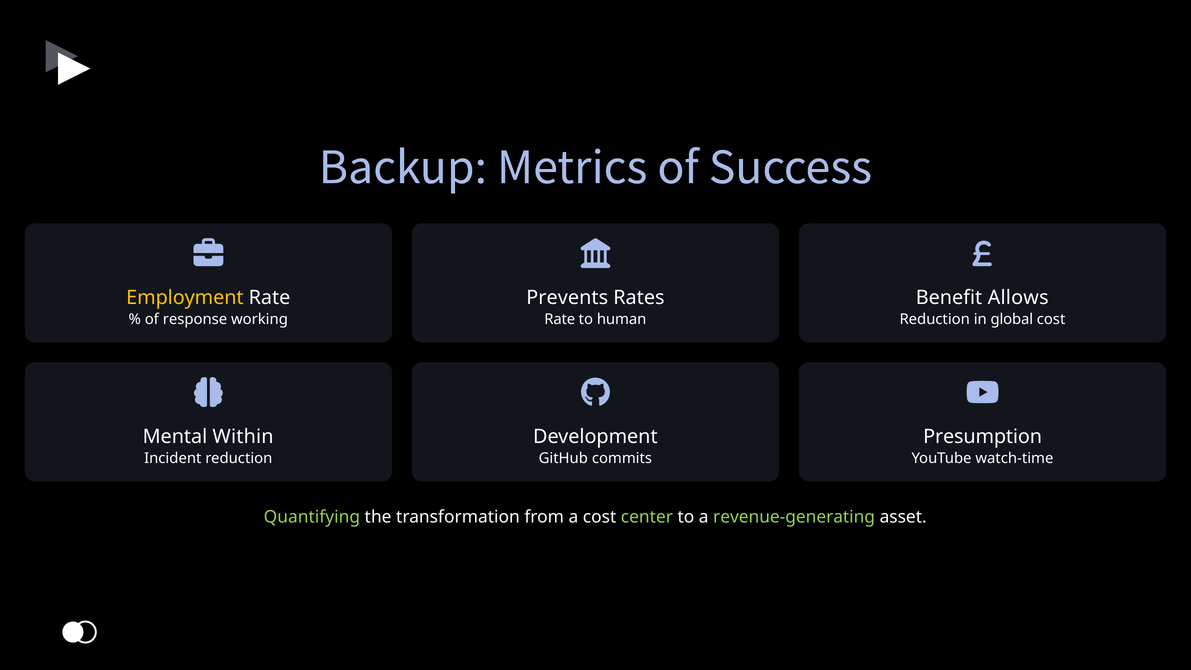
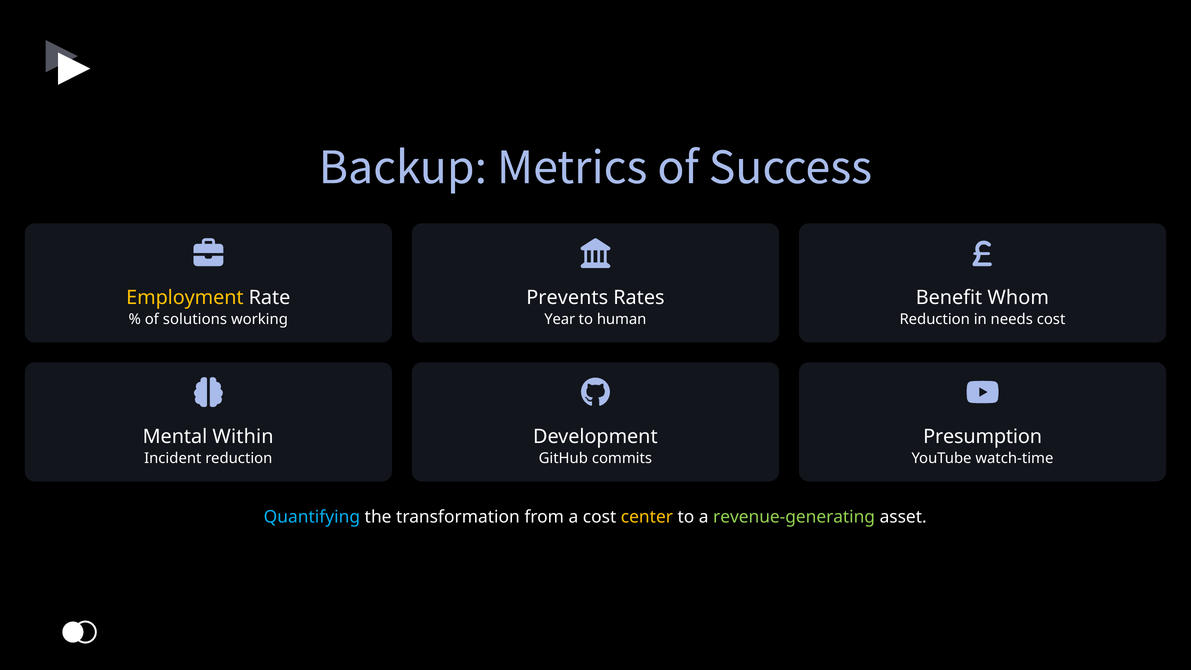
Allows: Allows -> Whom (1018, 298)
response: response -> solutions (195, 319)
Rate: Rate -> Year (560, 319)
global: global -> needs (1012, 319)
Quantifying colour: light green -> light blue (312, 517)
center colour: light green -> yellow (647, 517)
